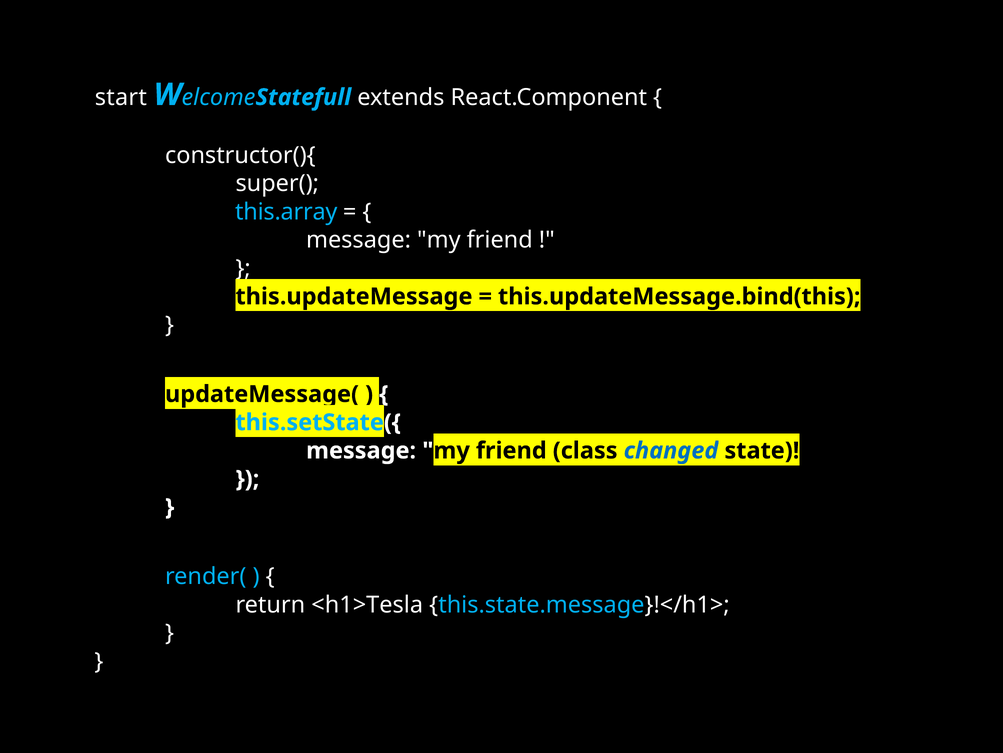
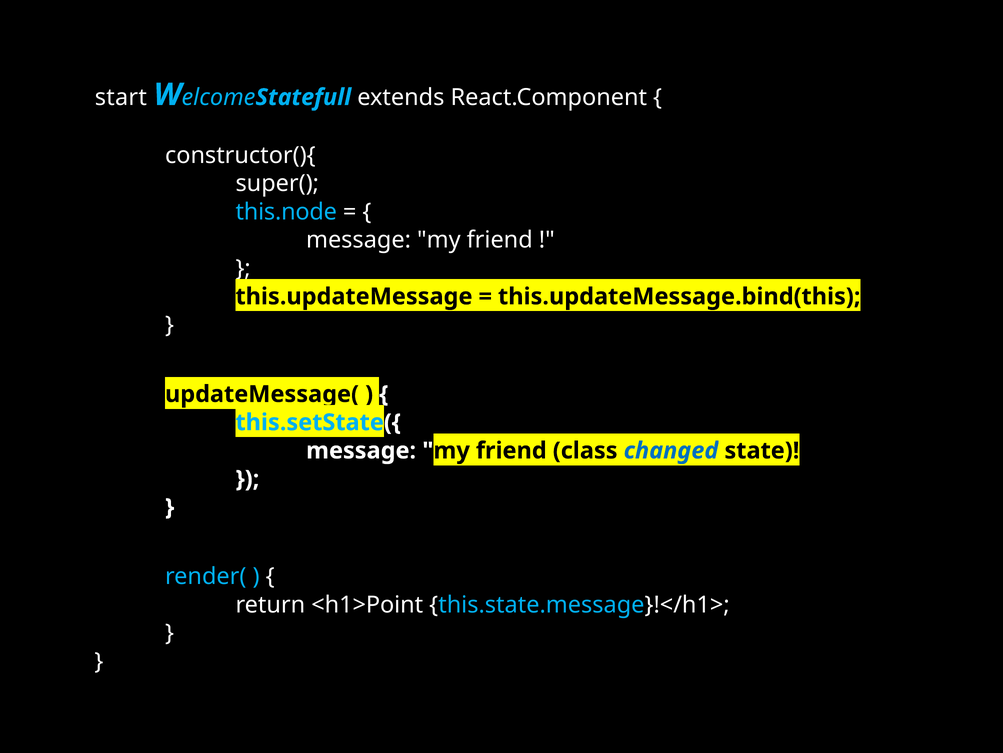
this.array: this.array -> this.node (286, 212)
<h1>Tesla: <h1>Tesla -> <h1>Point (367, 604)
